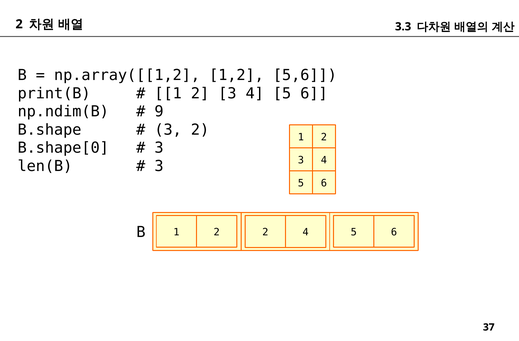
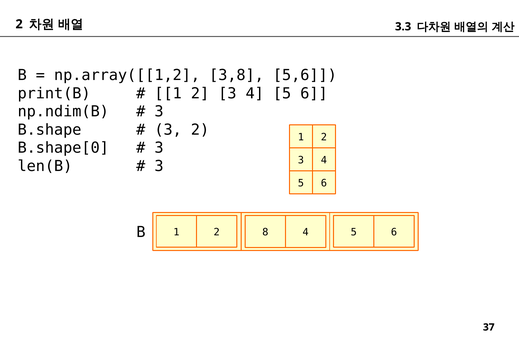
1,2: 1,2 -> 3,8 (236, 75)
9: 9 -> 3 (159, 112)
2 2: 2 -> 8 (265, 232)
